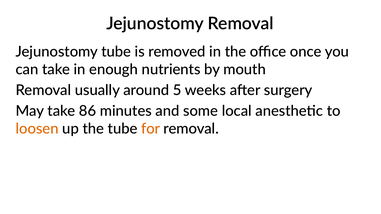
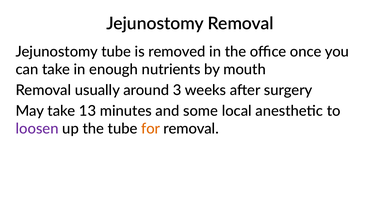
5: 5 -> 3 (177, 90)
86: 86 -> 13 (88, 111)
loosen colour: orange -> purple (37, 129)
